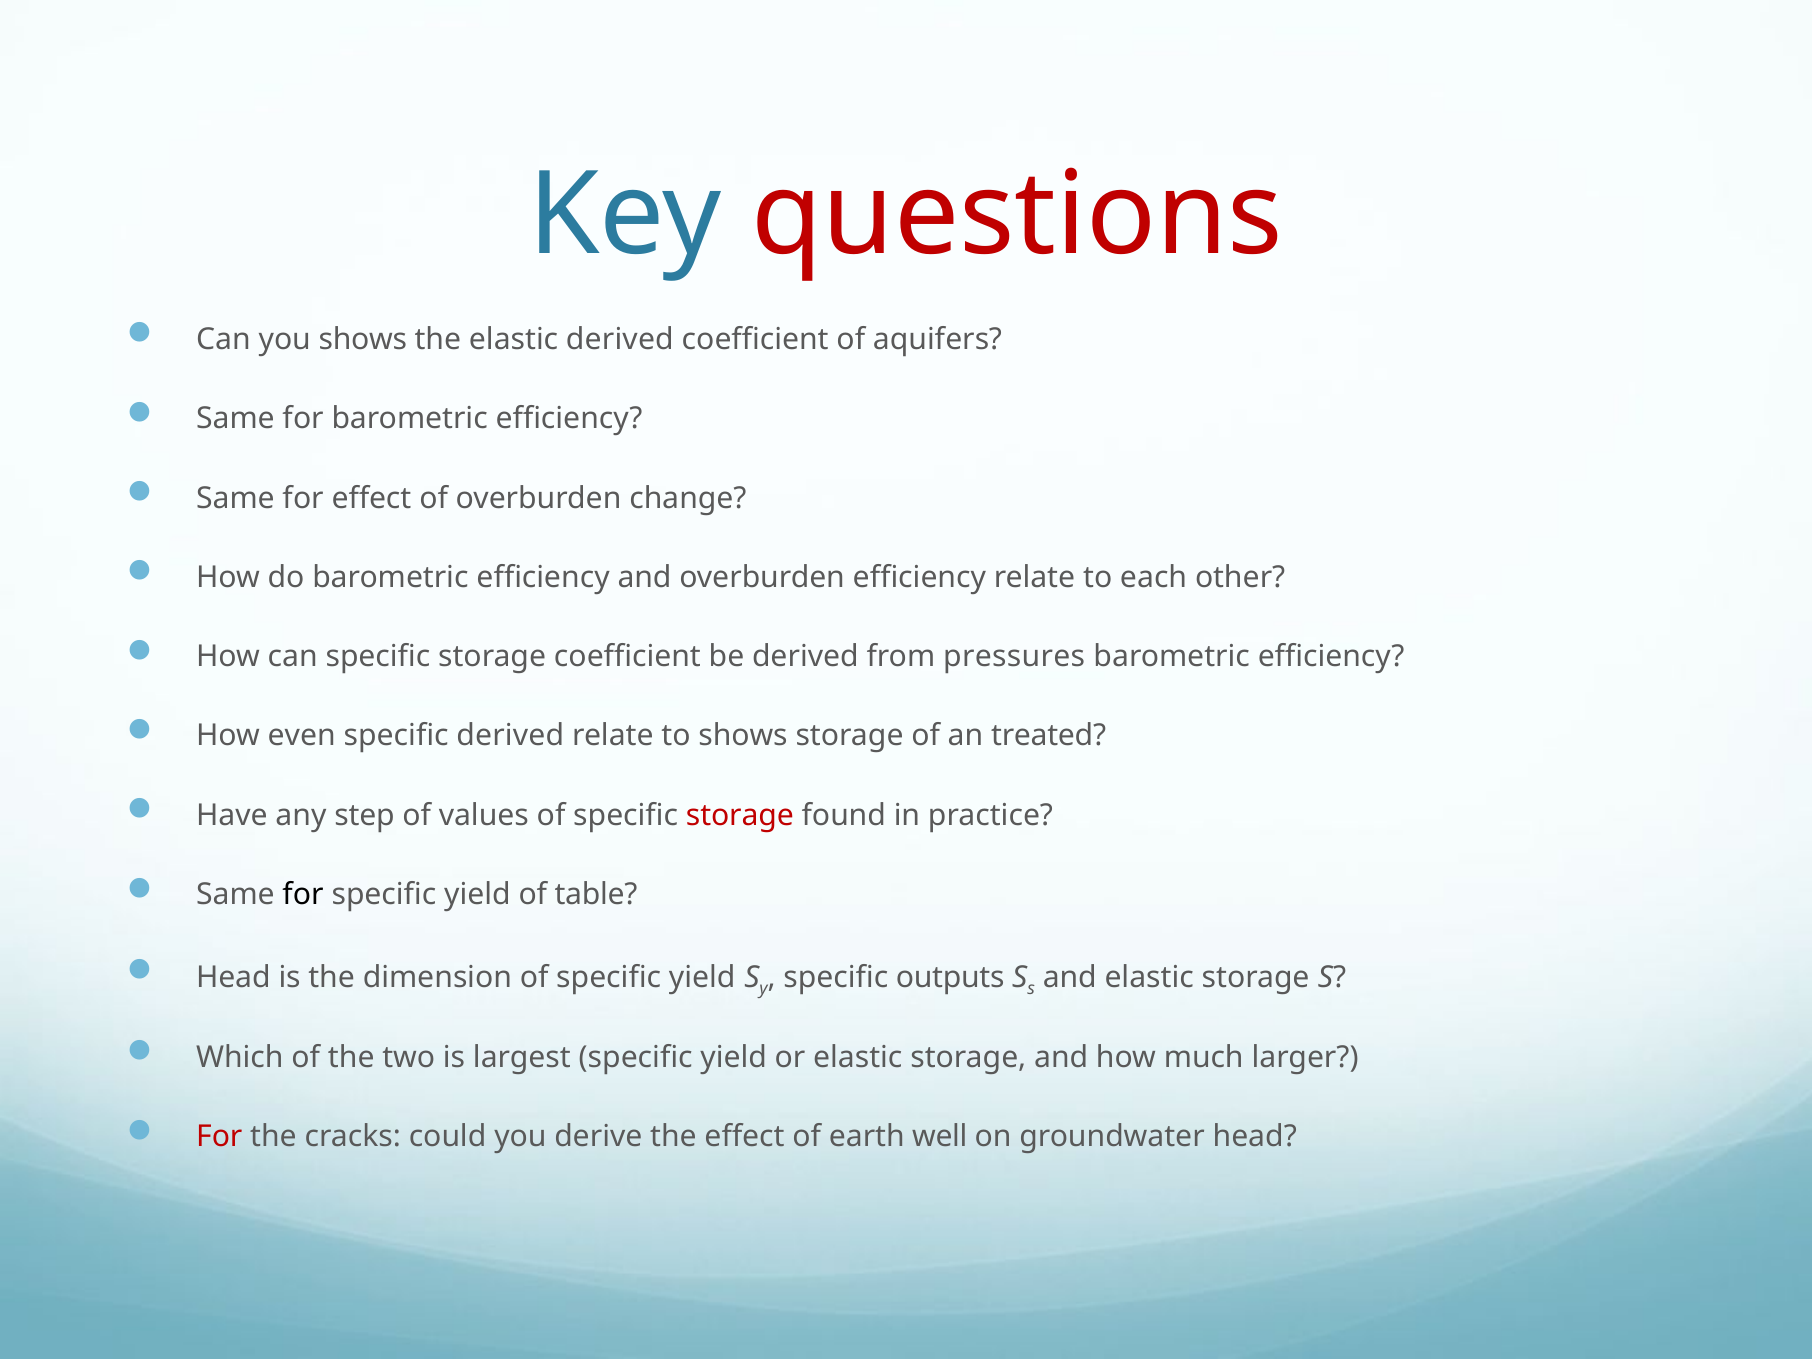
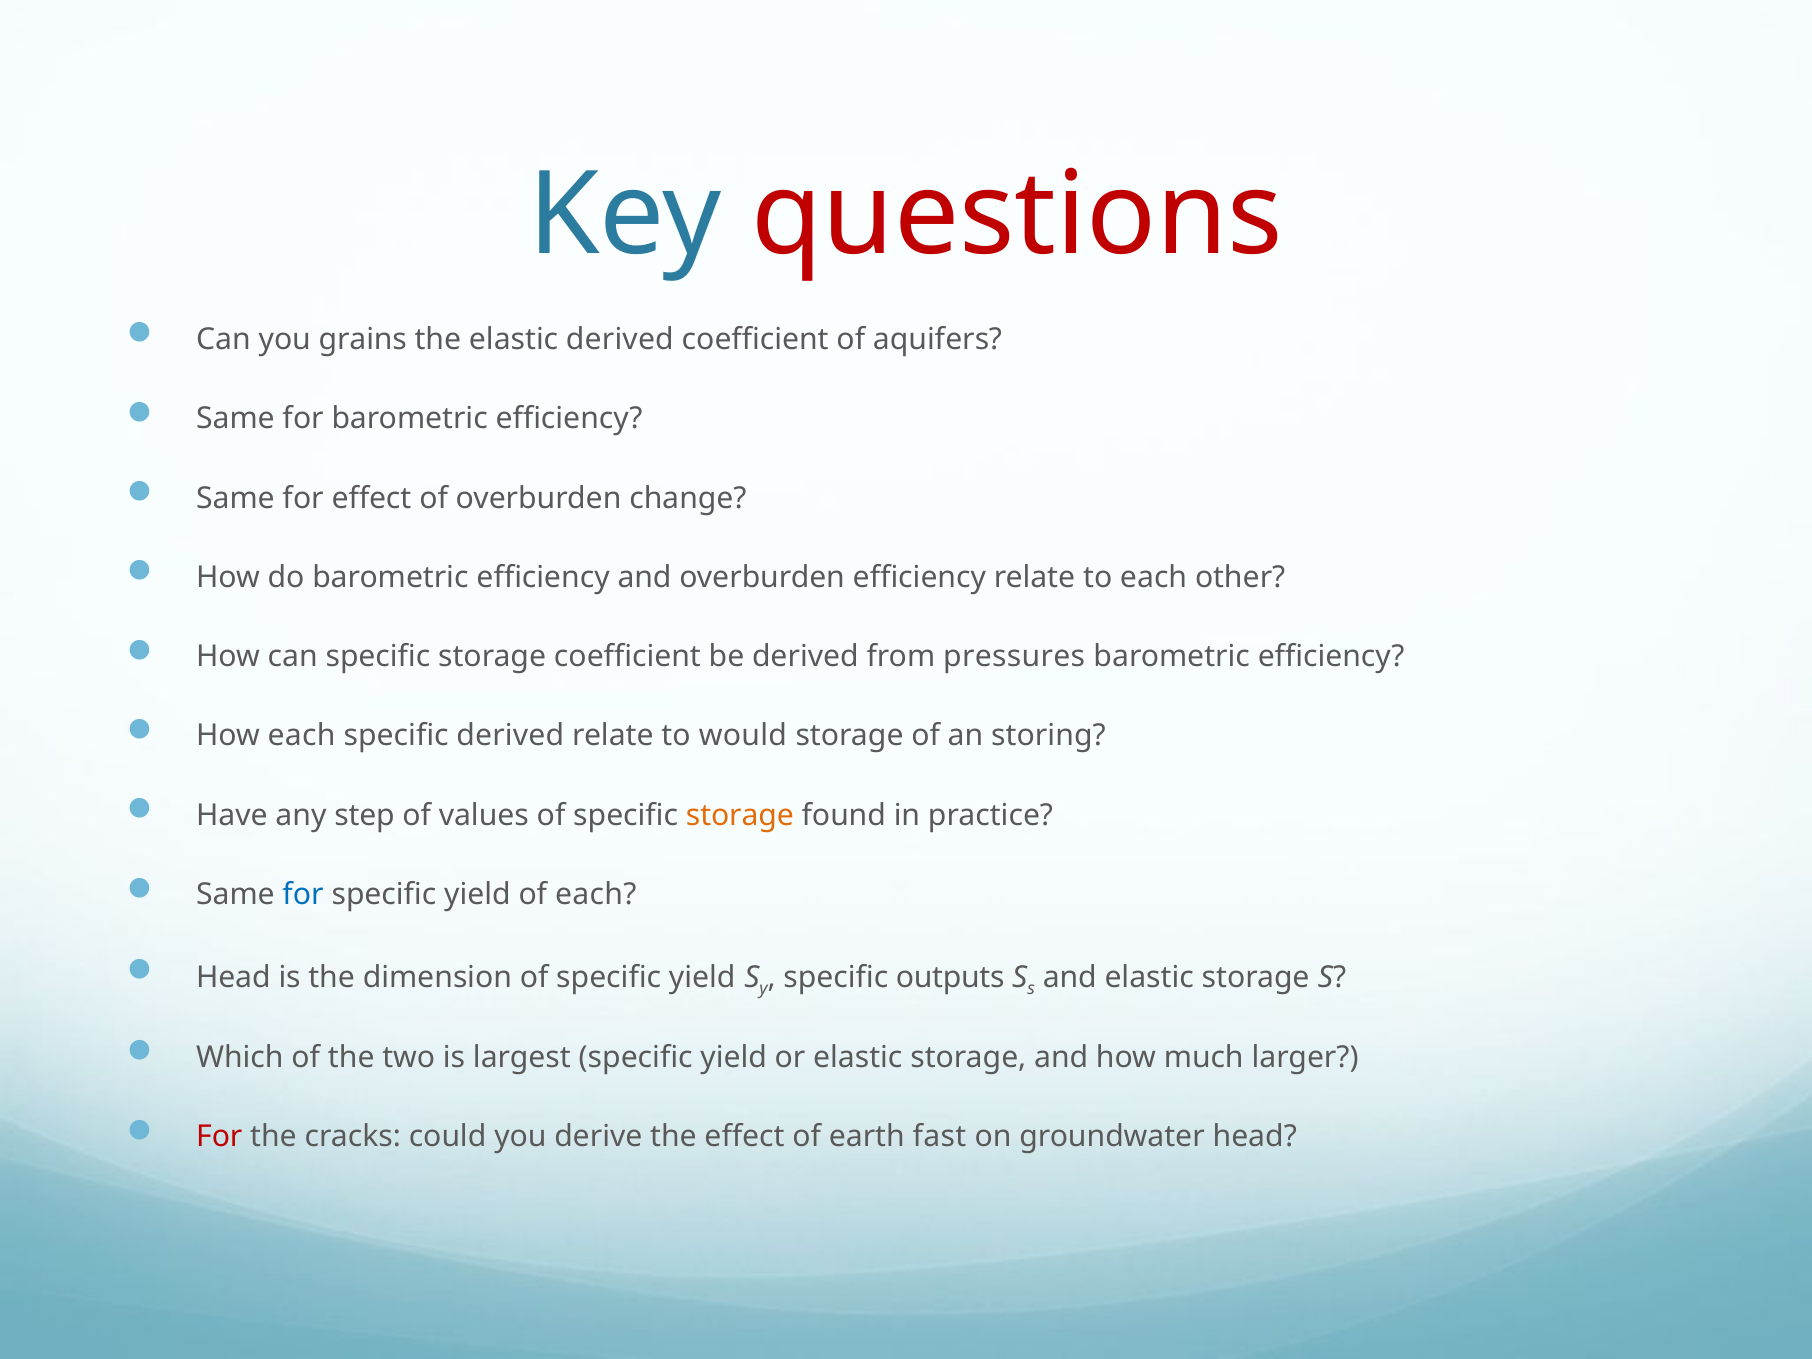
you shows: shows -> grains (363, 339)
How even: even -> each (302, 736)
to shows: shows -> would (743, 736)
treated: treated -> storing (1048, 736)
storage colour: red -> orange (740, 815)
for colour: black -> blue (303, 895)
of table: table -> each (596, 895)
well: well -> fast (939, 1137)
